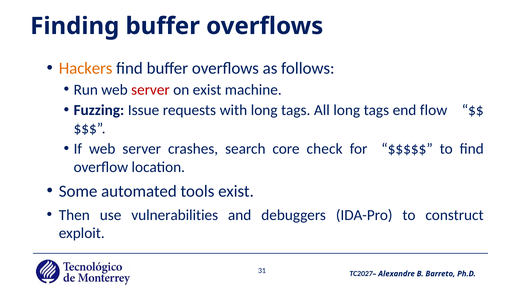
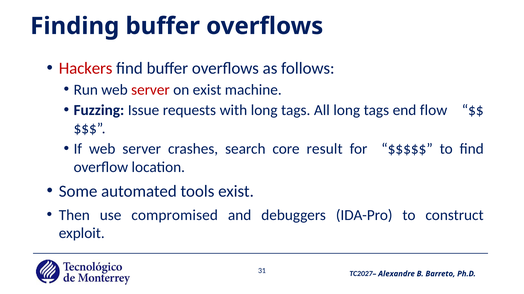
Hackers colour: orange -> red (86, 68)
check: check -> result (325, 149)
vulnerabilities: vulnerabilities -> compromised (175, 216)
